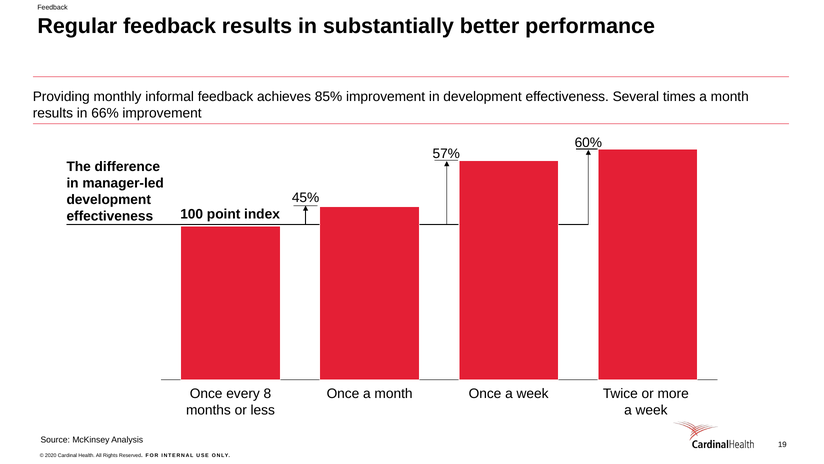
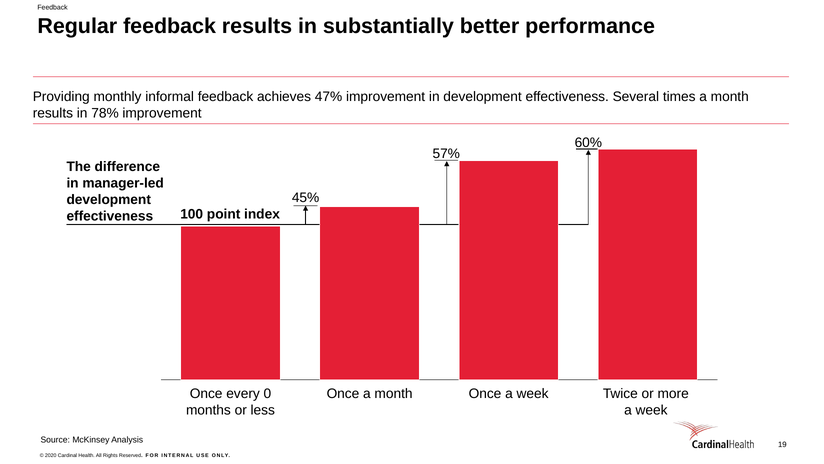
85%: 85% -> 47% (329, 96)
66%: 66% -> 78% (105, 113)
8: 8 -> 0 (267, 393)
